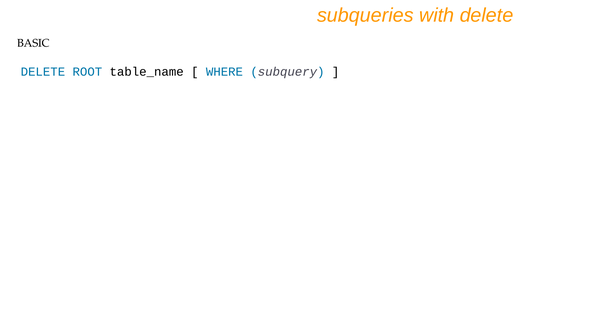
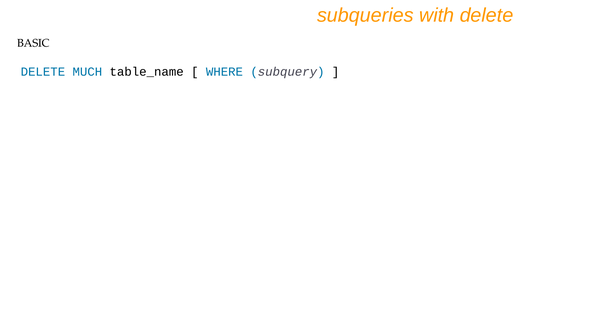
ROOT: ROOT -> MUCH (87, 72)
